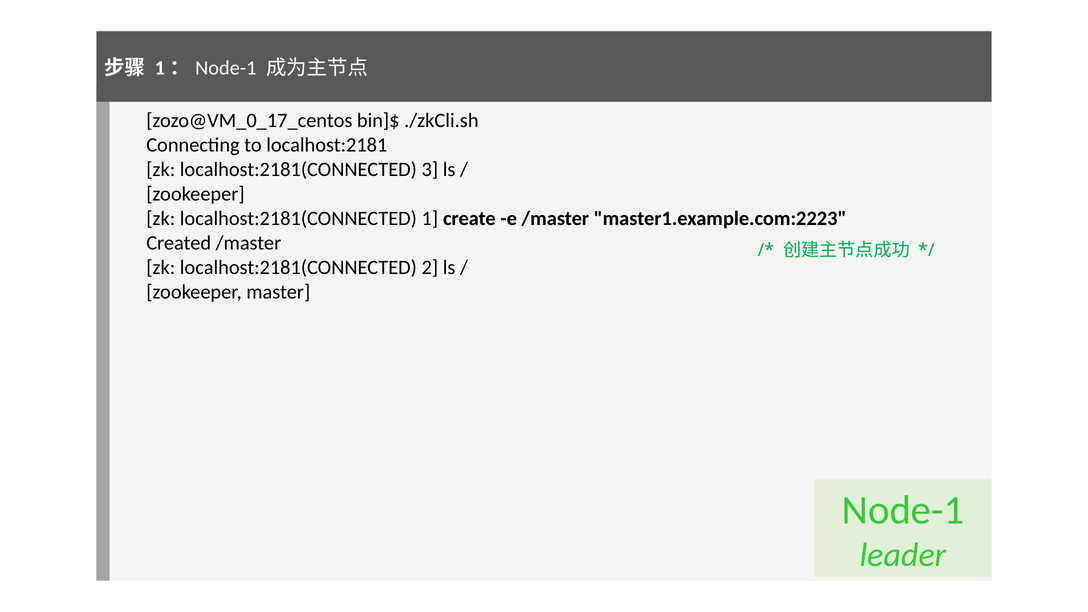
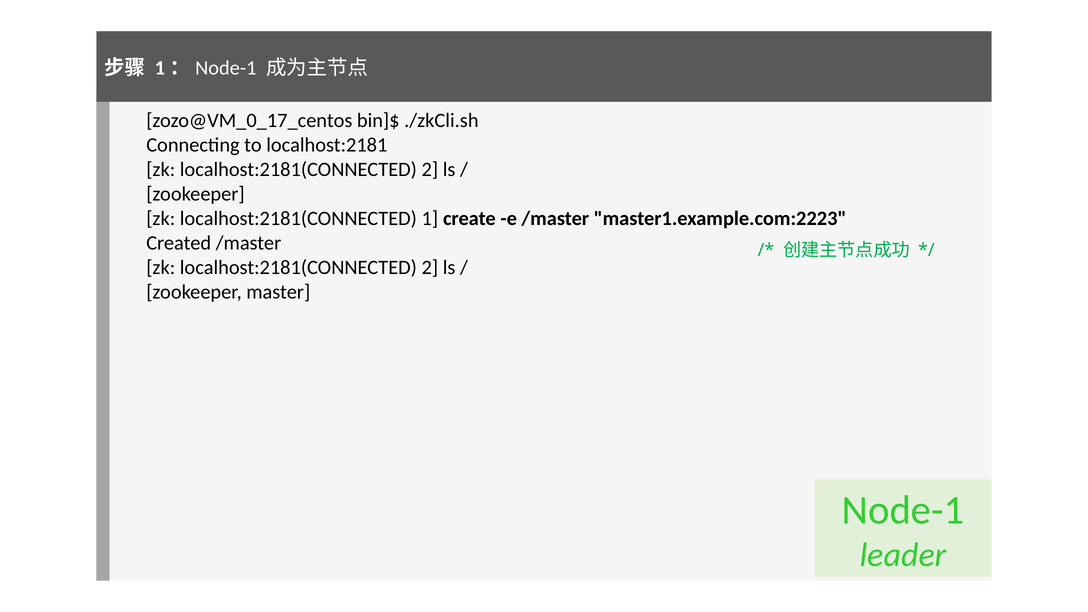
3: 3 -> 2 (430, 169)
